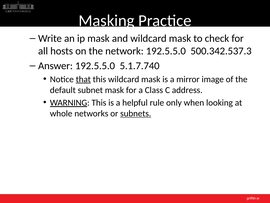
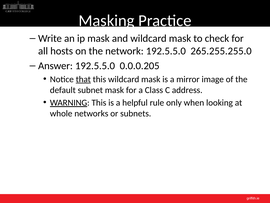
500.342.537.3: 500.342.537.3 -> 265.255.255.0 (221, 51)
5.1.7.740: 5.1.7.740 -> 0.0.0.205 (140, 66)
subnets underline: present -> none (136, 113)
